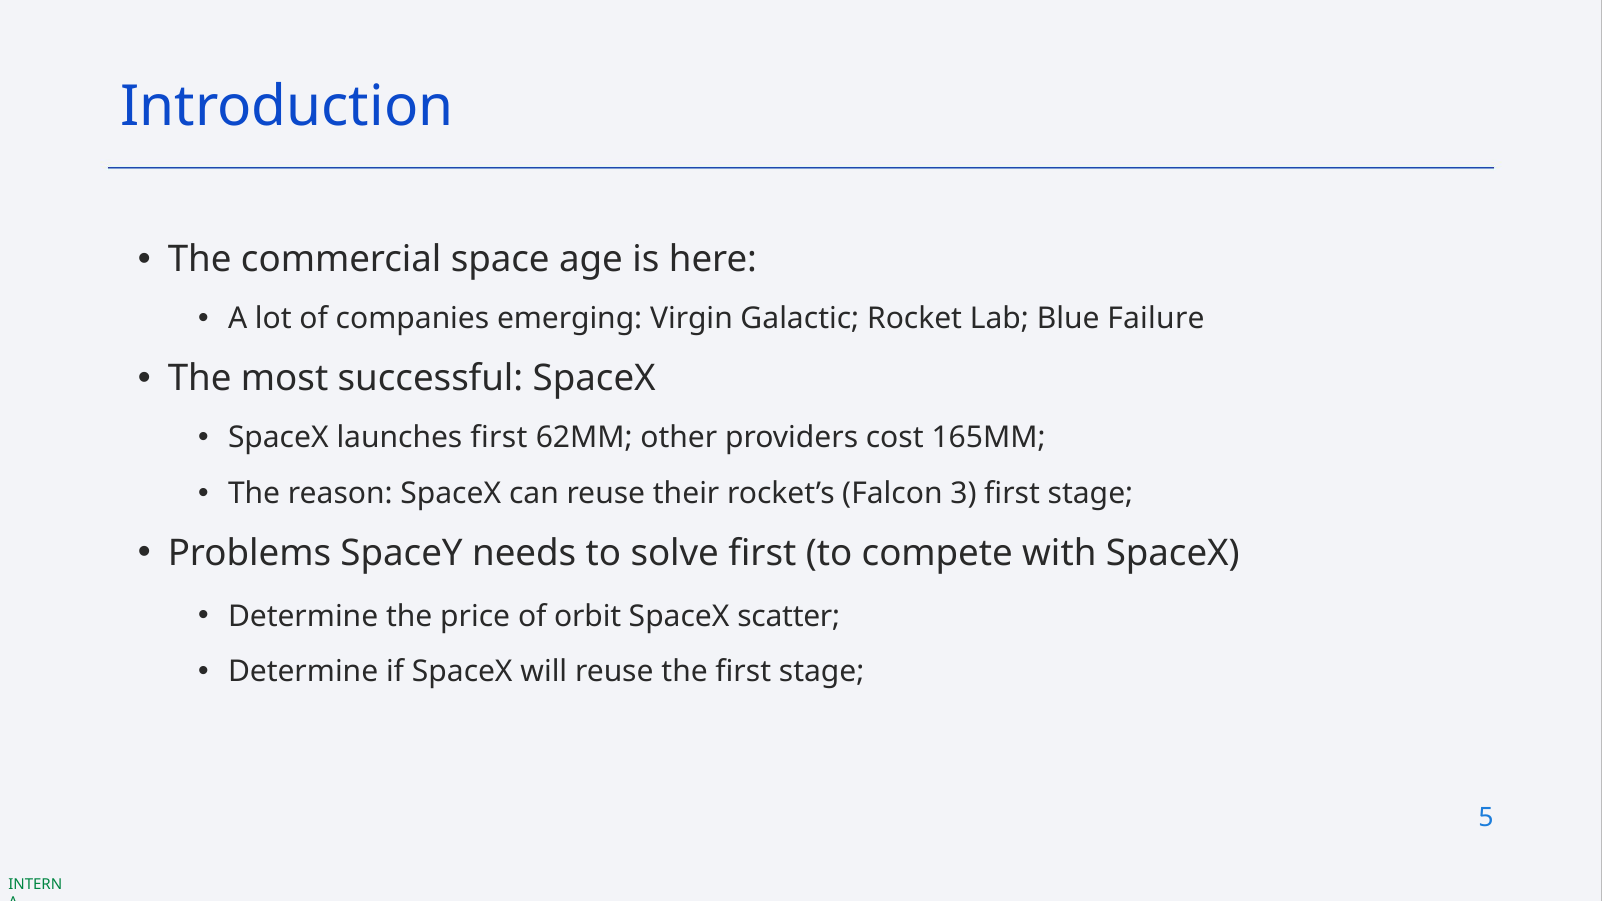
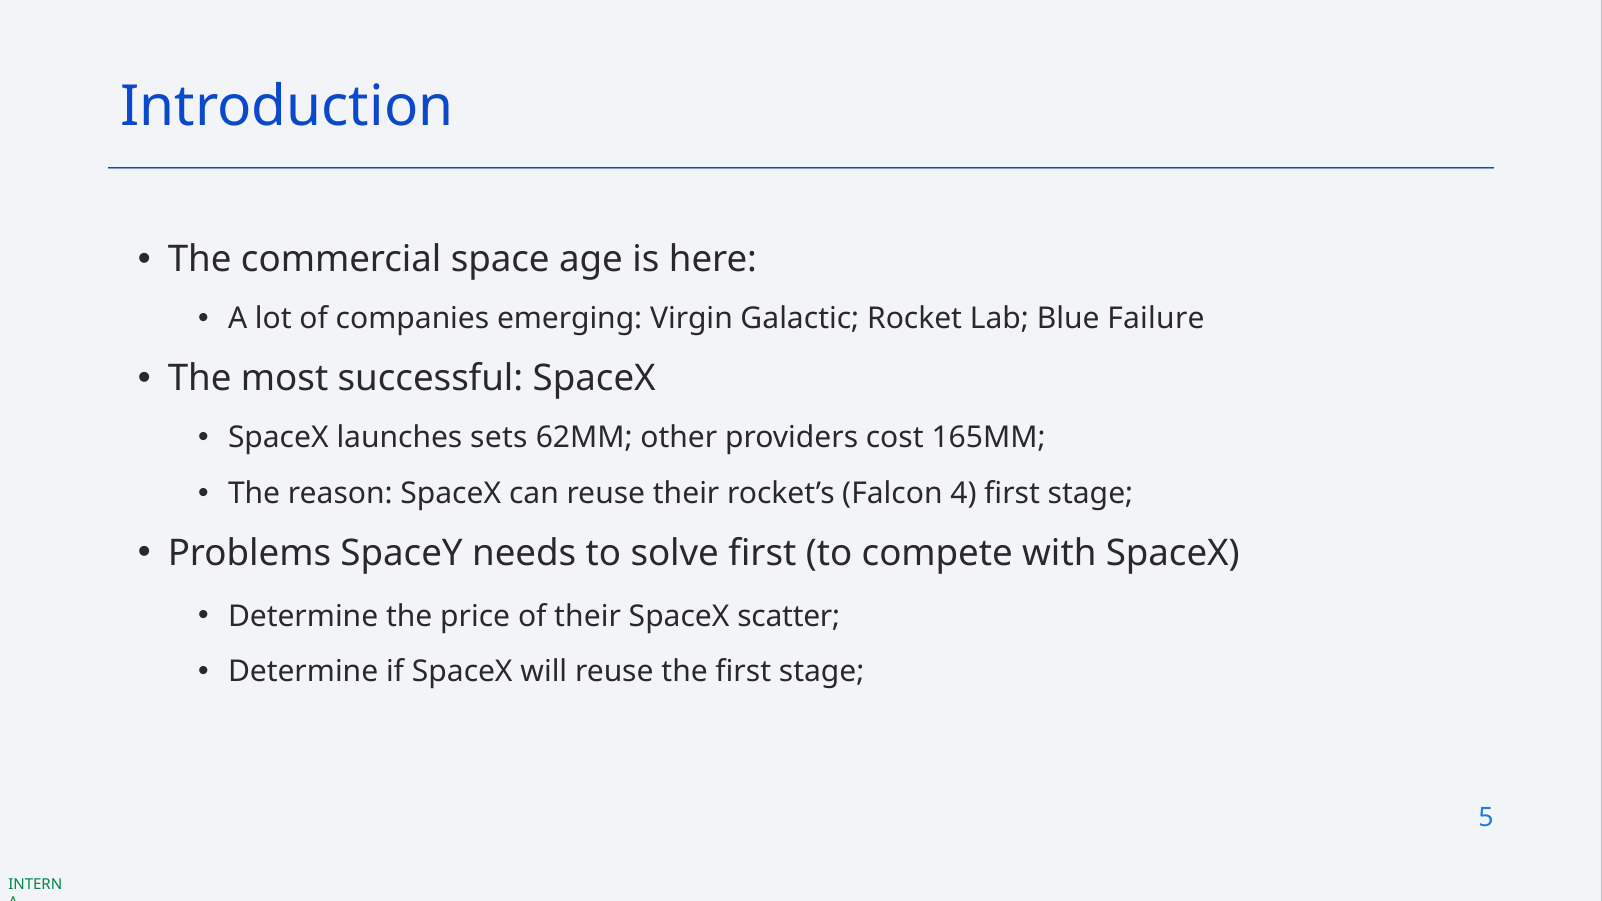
launches first: first -> sets (499, 438)
3: 3 -> 4 (963, 494)
of orbit: orbit -> their (588, 616)
